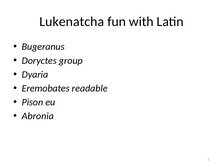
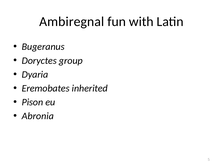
Lukenatcha: Lukenatcha -> Ambiregnal (72, 22)
readable: readable -> inherited (90, 88)
